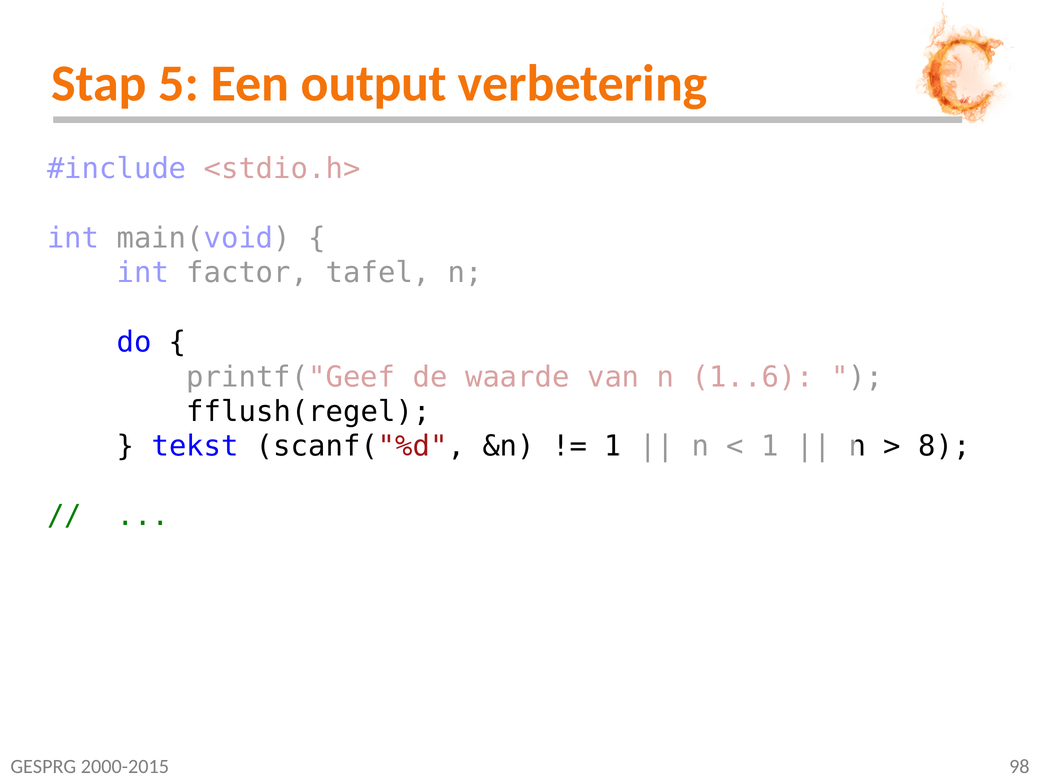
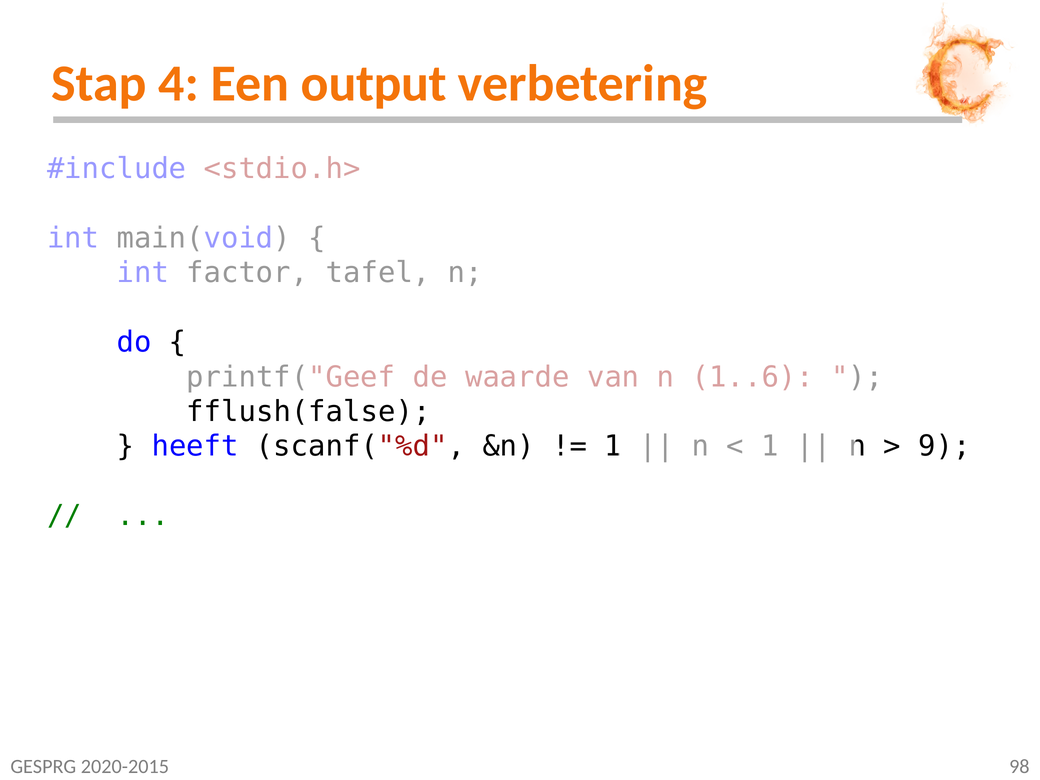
5: 5 -> 4 (179, 83)
fflush(regel: fflush(regel -> fflush(false (308, 412)
tekst: tekst -> heeft (195, 446)
8: 8 -> 9 (944, 446)
2000-2015: 2000-2015 -> 2020-2015 (125, 767)
